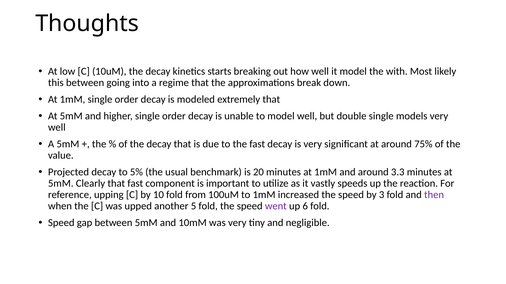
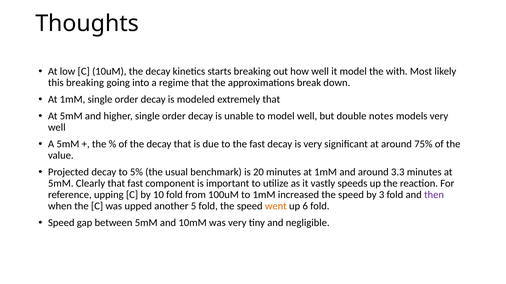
this between: between -> breaking (85, 83)
double single: single -> notes (381, 116)
went colour: purple -> orange (276, 207)
